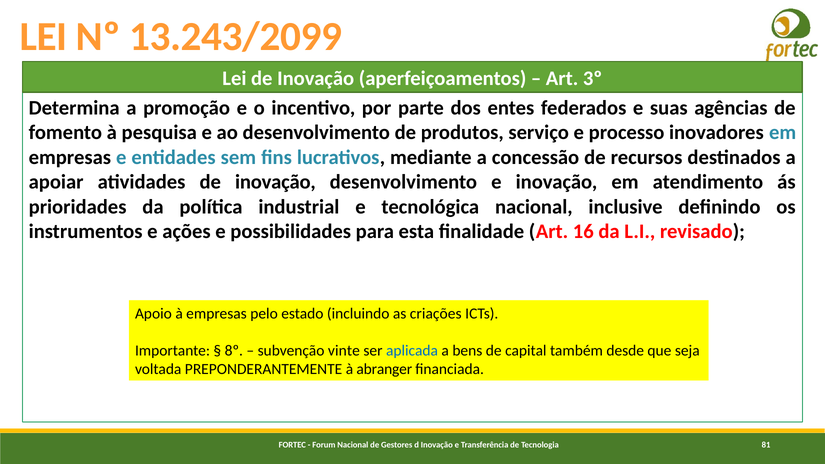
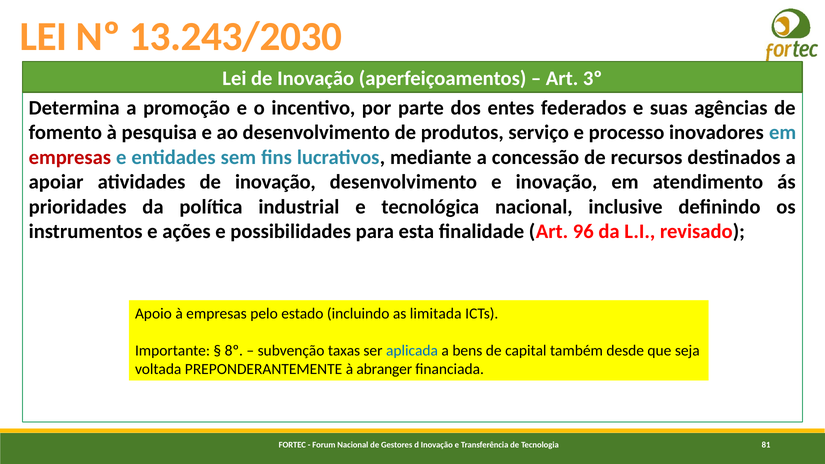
13.243/2099: 13.243/2099 -> 13.243/2030 (236, 37)
empresas colour: black -> red (70, 157)
16: 16 -> 96 (583, 231)
criações: criações -> limitada (436, 314)
vinte: vinte -> taxas (344, 351)
